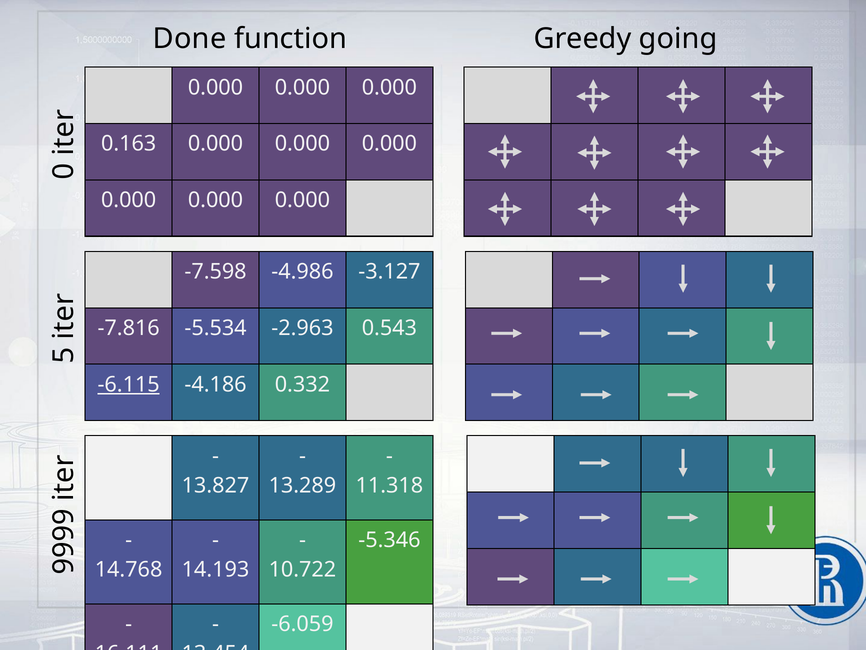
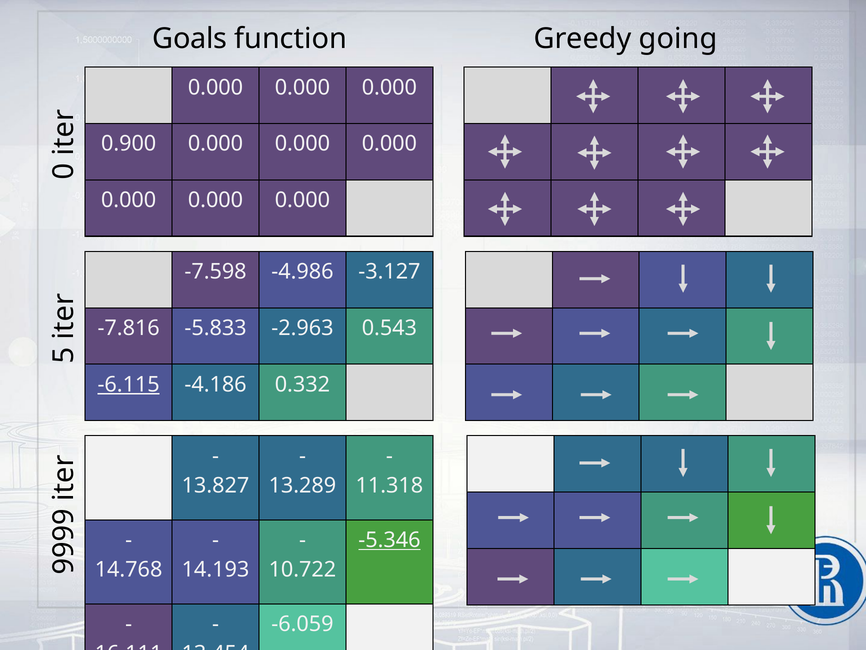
Done: Done -> Goals (190, 39)
0.163: 0.163 -> 0.900 (129, 144)
-5.534: -5.534 -> -5.833 (216, 328)
-5.346 underline: none -> present (389, 540)
